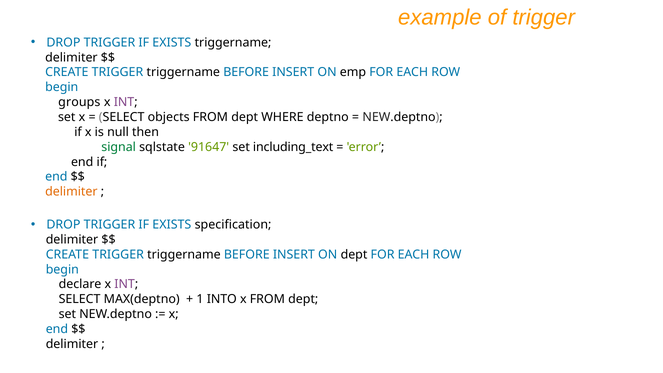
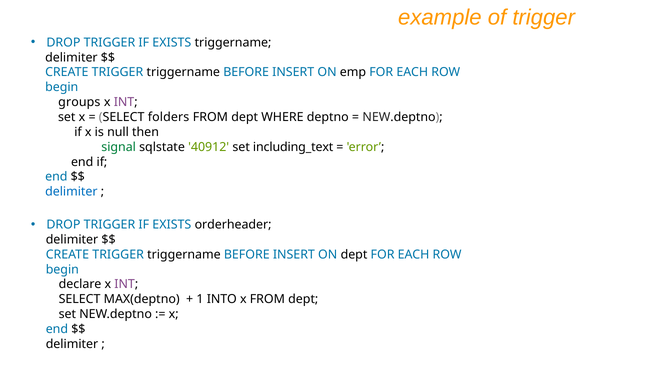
objects: objects -> folders (169, 117)
91647: 91647 -> 40912 (209, 147)
delimiter colour: orange -> blue (71, 192)
specification: specification -> orderheader (233, 225)
